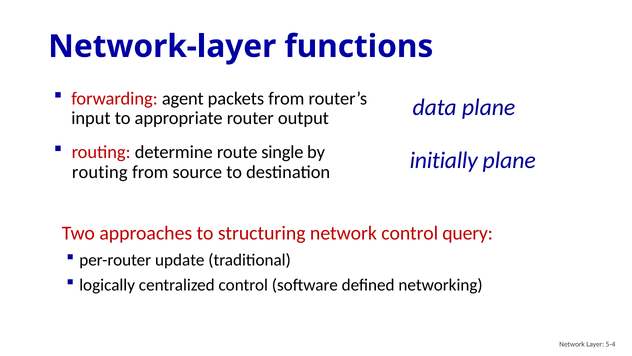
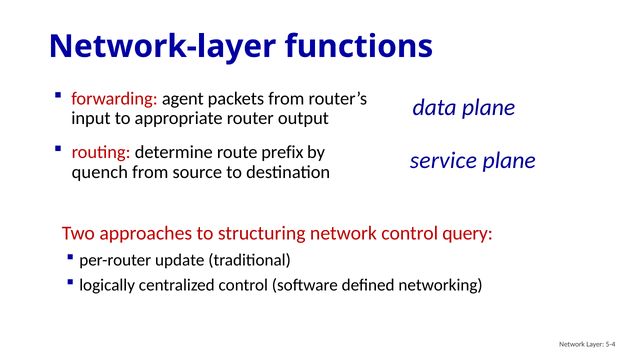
single: single -> prefix (282, 152)
initially: initially -> service (443, 160)
routing: routing -> quench (100, 172)
